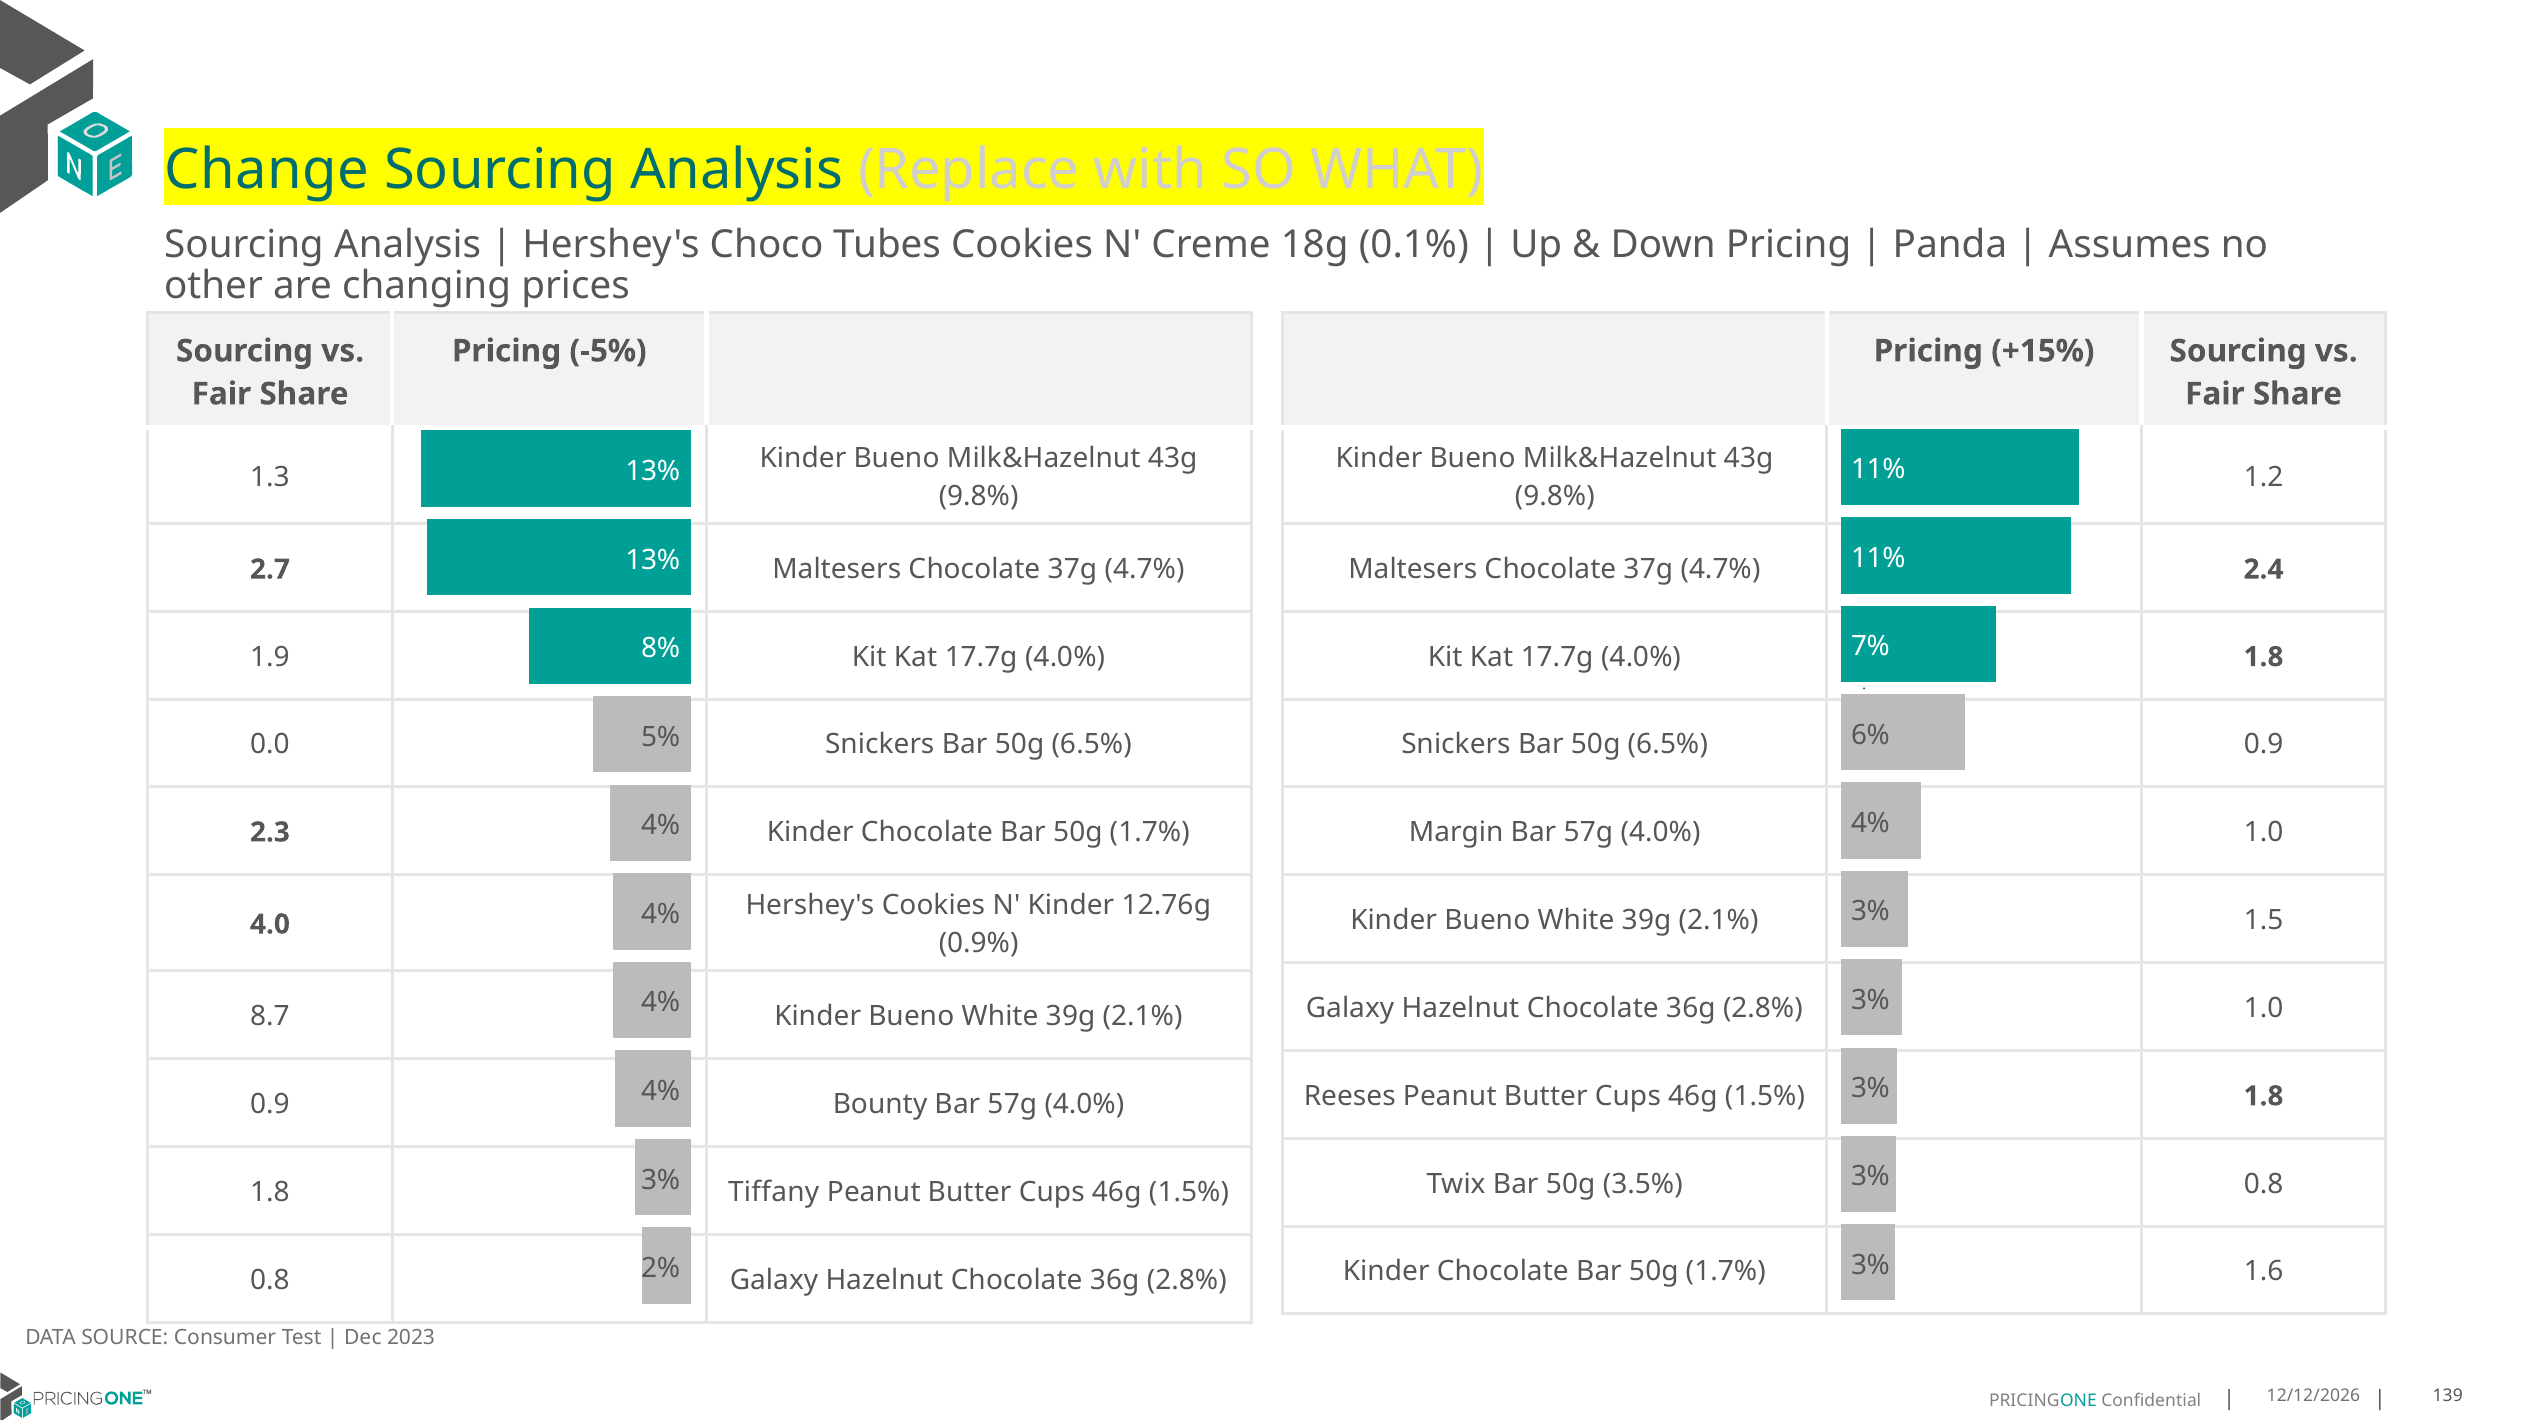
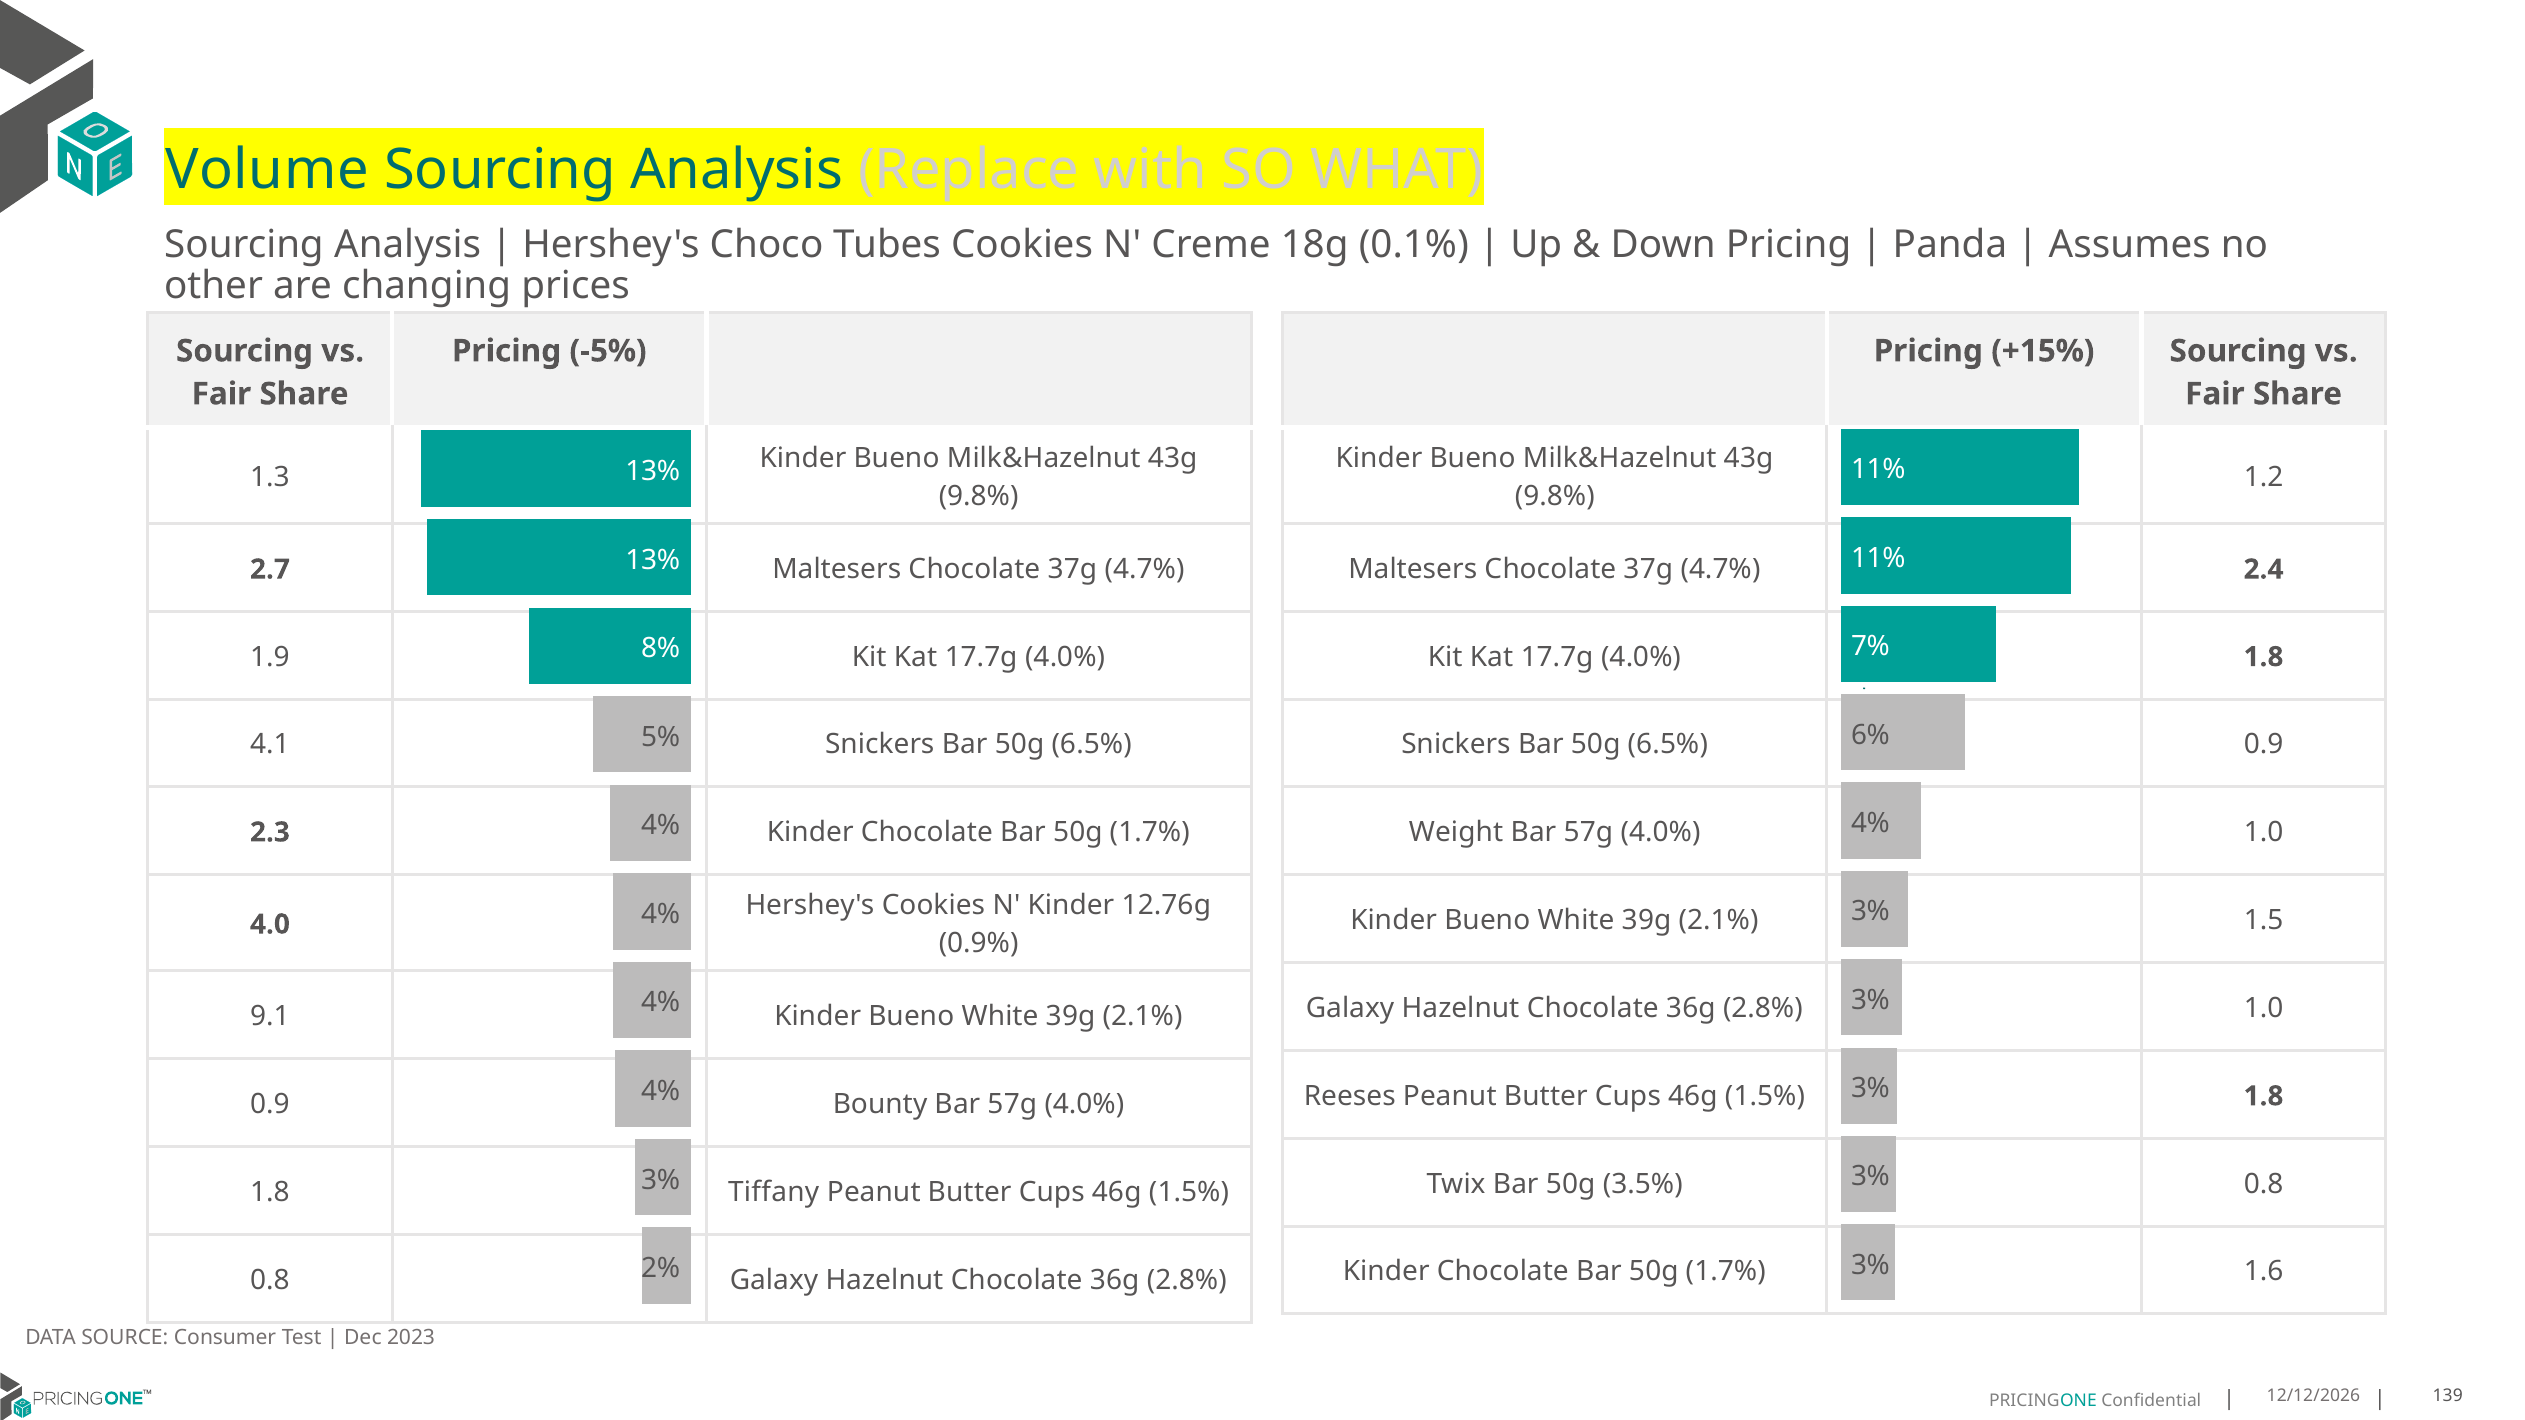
Change: Change -> Volume (267, 170)
0.0: 0.0 -> 4.1 (270, 745)
Margin: Margin -> Weight (1456, 832)
8.7: 8.7 -> 9.1 (270, 1017)
